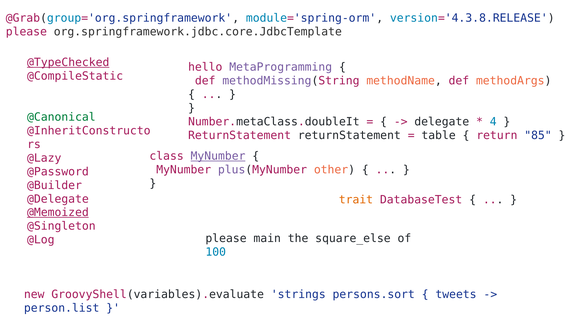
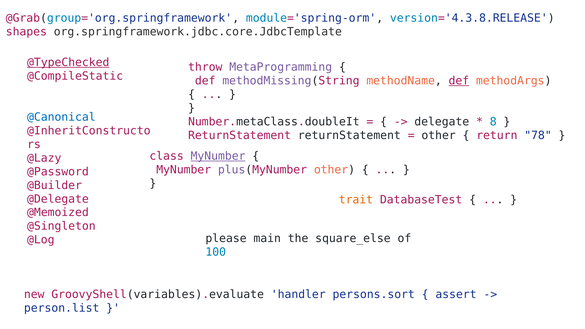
please: please -> shapes (26, 32)
hello: hello -> throw (205, 67)
def underline: none -> present (459, 81)
@Canonical colour: green -> blue (61, 117)
4: 4 -> 8 (493, 122)
table: table -> other (439, 135)
85: 85 -> 78 (538, 135)
@Memoized underline: present -> none (58, 213)
strings: strings -> handler (298, 294)
tweets: tweets -> assert (456, 294)
